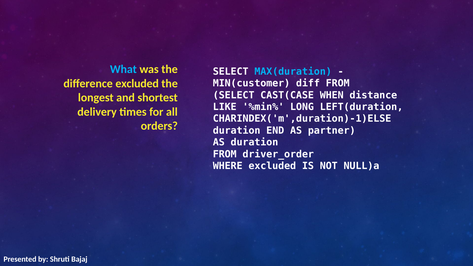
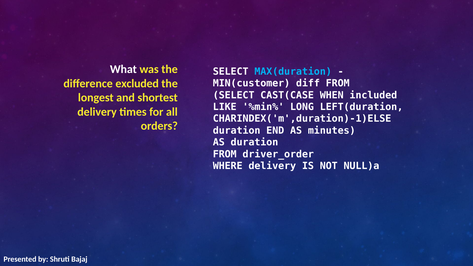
What colour: light blue -> white (123, 69)
distance: distance -> included (373, 95)
partner: partner -> minutes (332, 131)
WHERE excluded: excluded -> delivery (272, 166)
